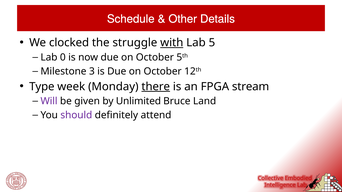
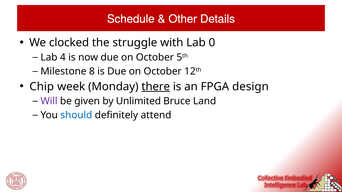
with underline: present -> none (172, 43)
5: 5 -> 0 (212, 43)
0: 0 -> 4 (63, 58)
3: 3 -> 8 (92, 71)
Type: Type -> Chip (42, 87)
stream: stream -> design (250, 87)
should colour: purple -> blue (76, 115)
